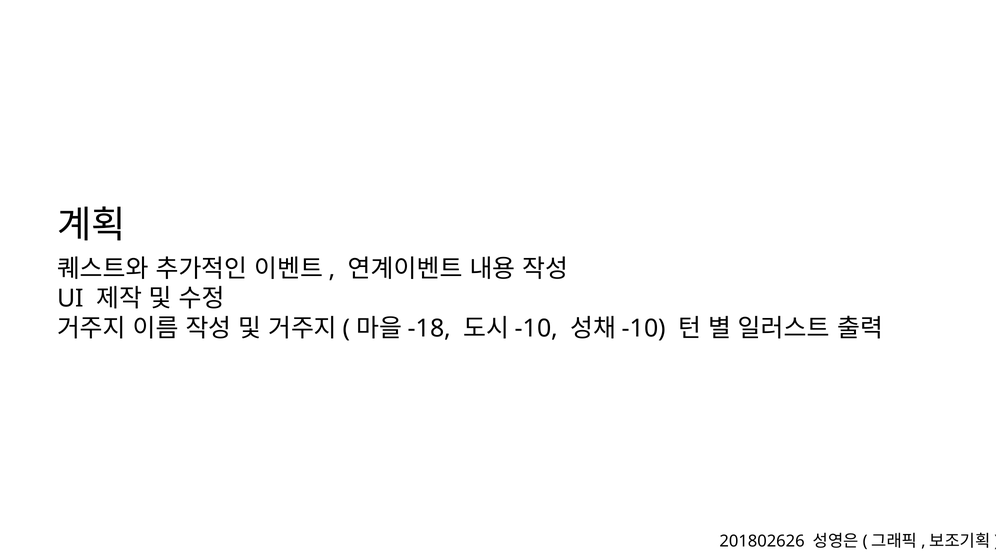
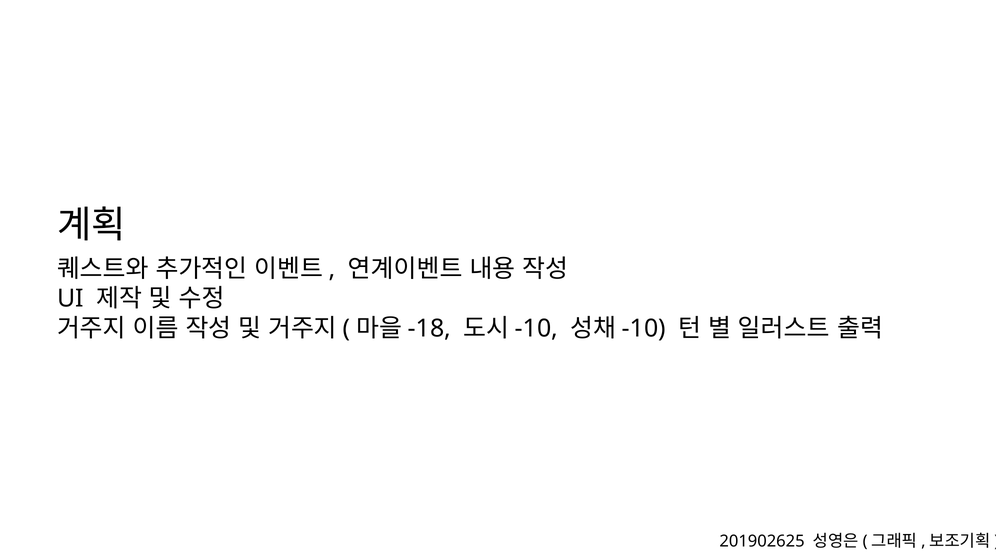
201802626: 201802626 -> 201902625 (762, 541)
